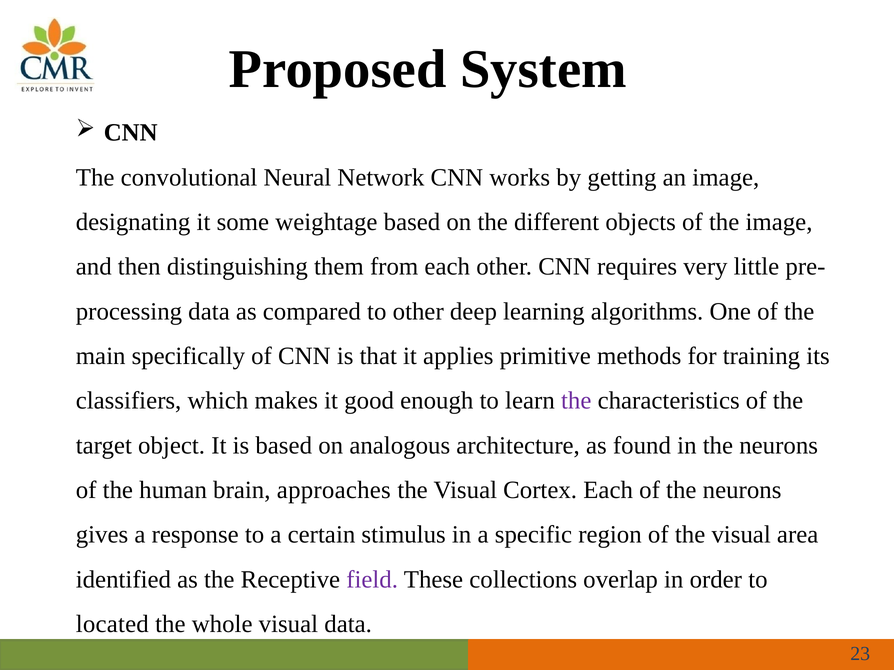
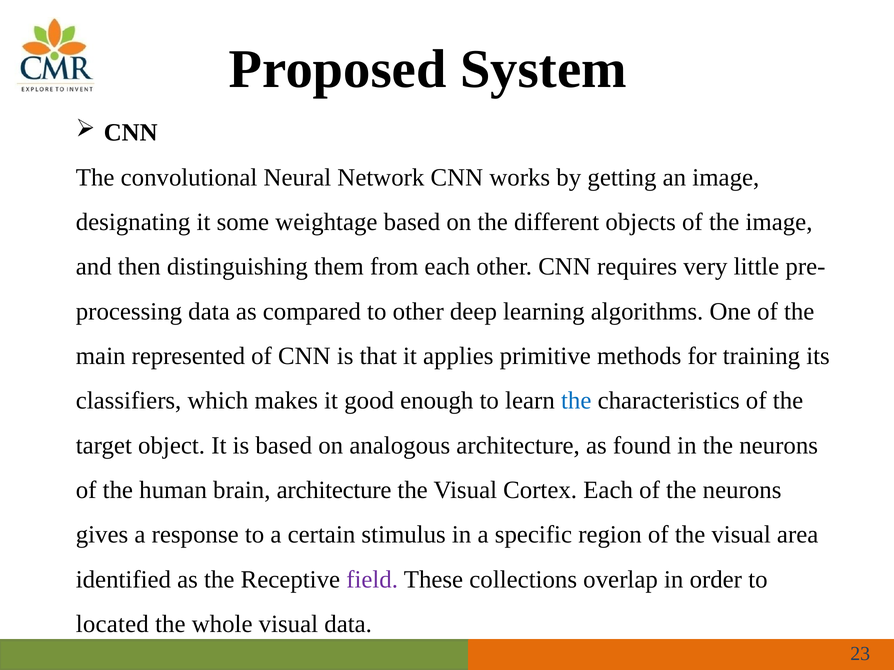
specifically: specifically -> represented (188, 356)
the colour: purple -> blue (576, 401)
brain approaches: approaches -> architecture (334, 490)
